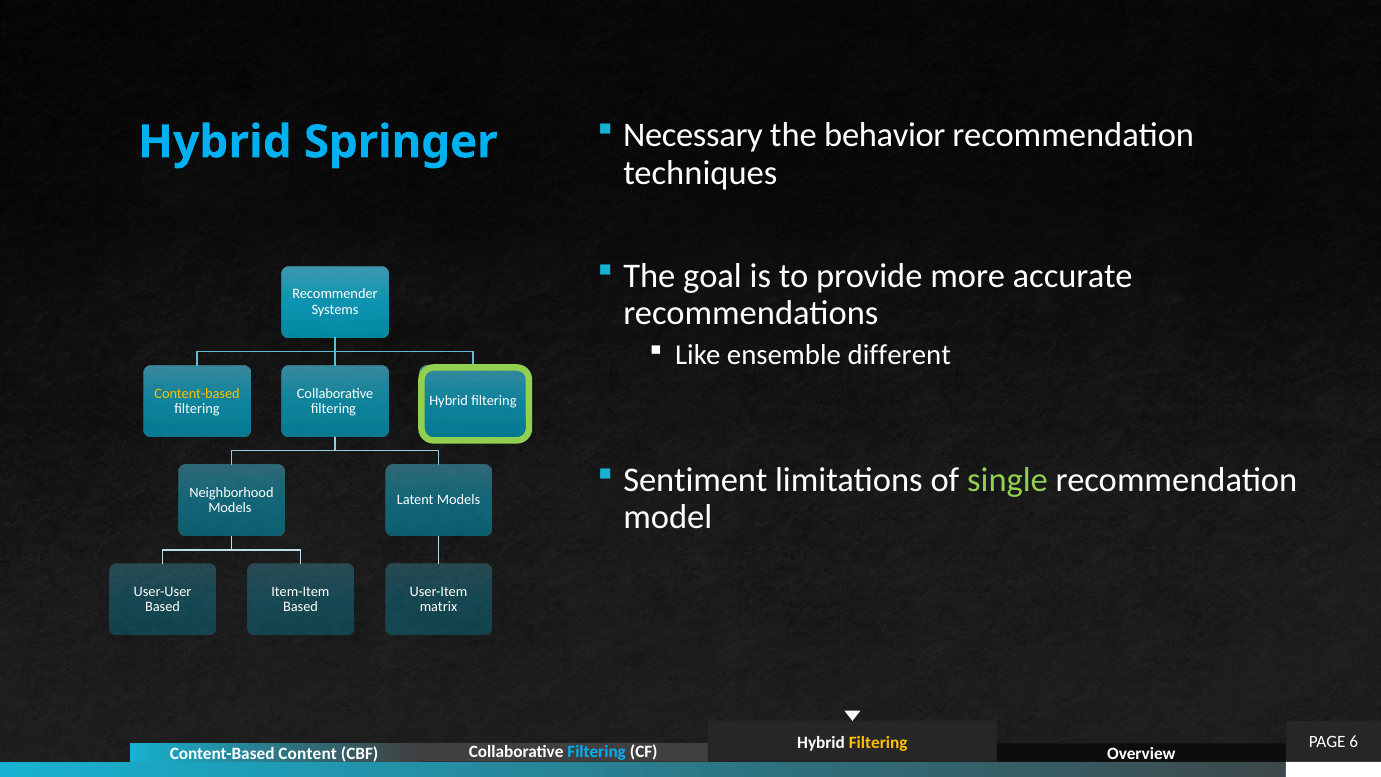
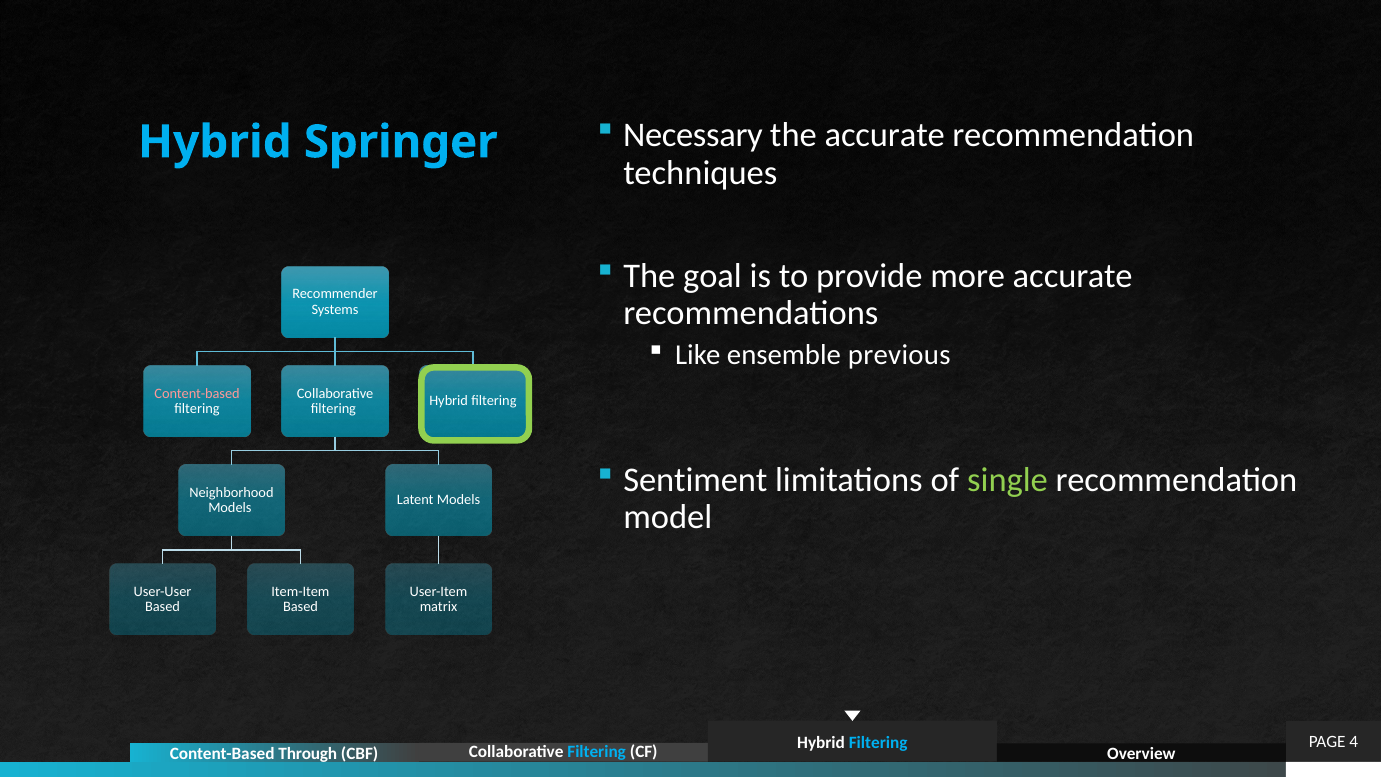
the behavior: behavior -> accurate (885, 135)
different: different -> previous (899, 355)
Content-based colour: yellow -> pink (197, 393)
6: 6 -> 4 (1354, 742)
Filtering colour: yellow -> light blue (878, 742)
Content: Content -> Through (308, 753)
